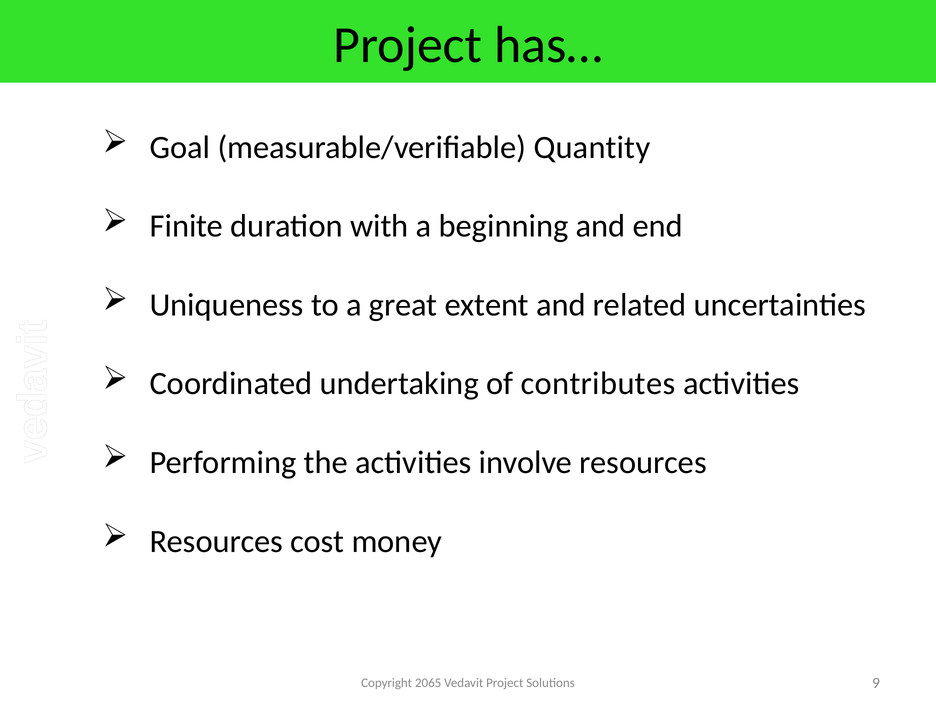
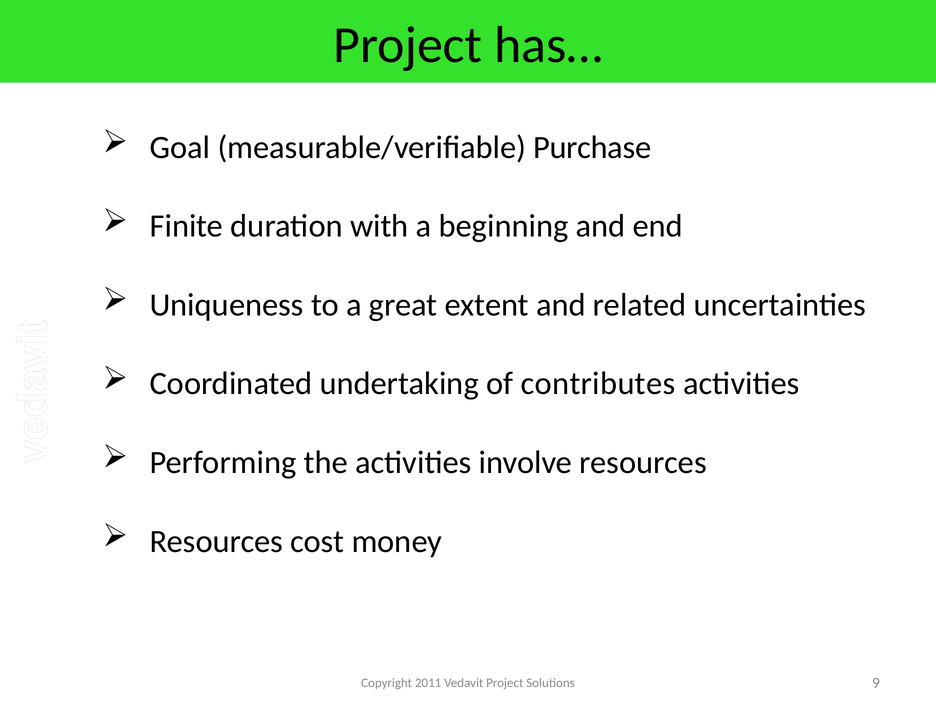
Quantity: Quantity -> Purchase (592, 147)
2065: 2065 -> 2011 (428, 683)
